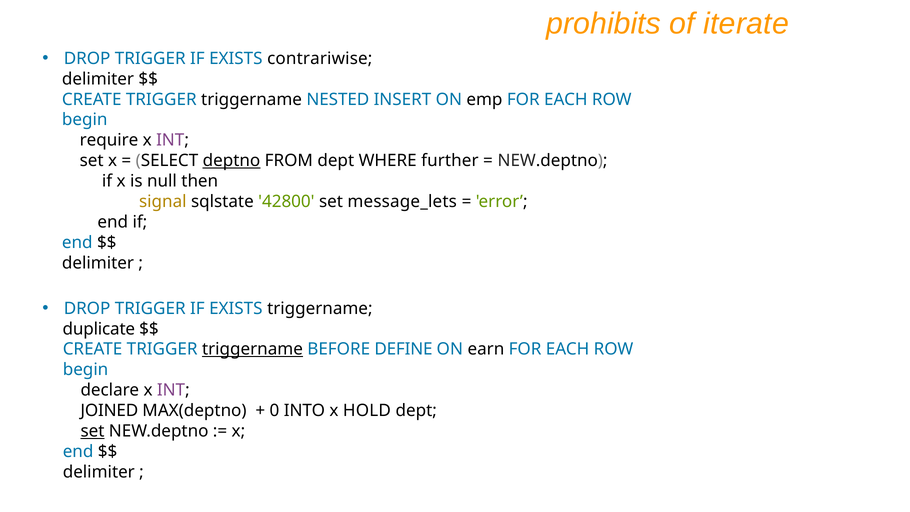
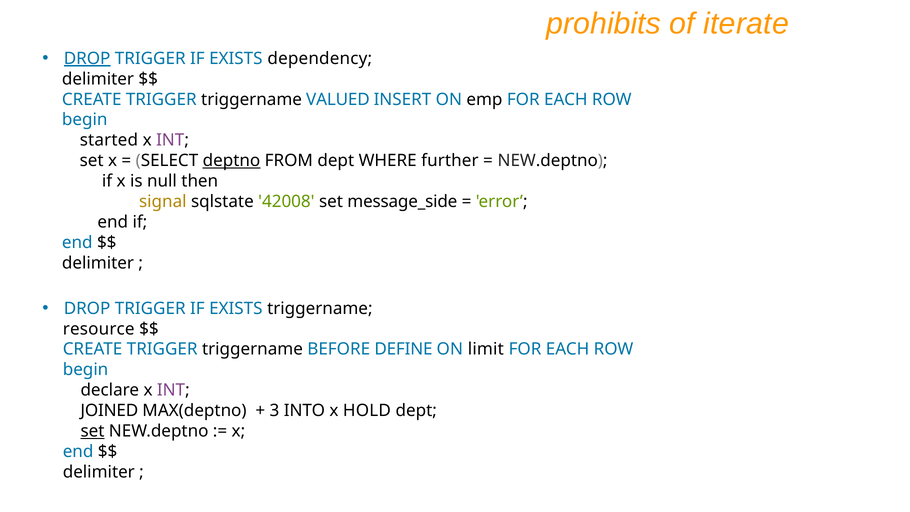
DROP underline: none -> present (87, 58)
contrariwise: contrariwise -> dependency (320, 58)
NESTED: NESTED -> VALUED (338, 99)
require: require -> started (109, 140)
42800: 42800 -> 42008 (286, 202)
message_lets: message_lets -> message_side (402, 202)
duplicate: duplicate -> resource (99, 329)
triggername underline: present -> none (252, 349)
earn: earn -> limit (486, 349)
0: 0 -> 3 (274, 411)
